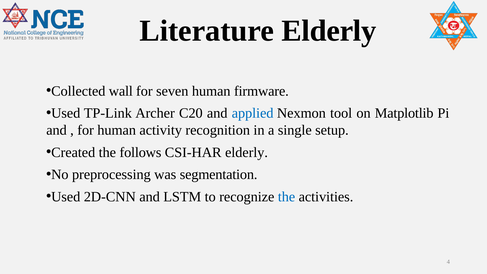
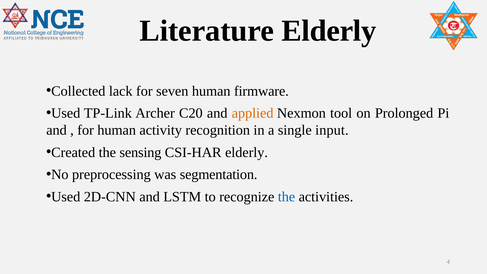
wall: wall -> lack (121, 91)
applied colour: blue -> orange (253, 113)
Matplotlib: Matplotlib -> Prolonged (404, 113)
setup: setup -> input (332, 130)
follows: follows -> sensing (140, 152)
